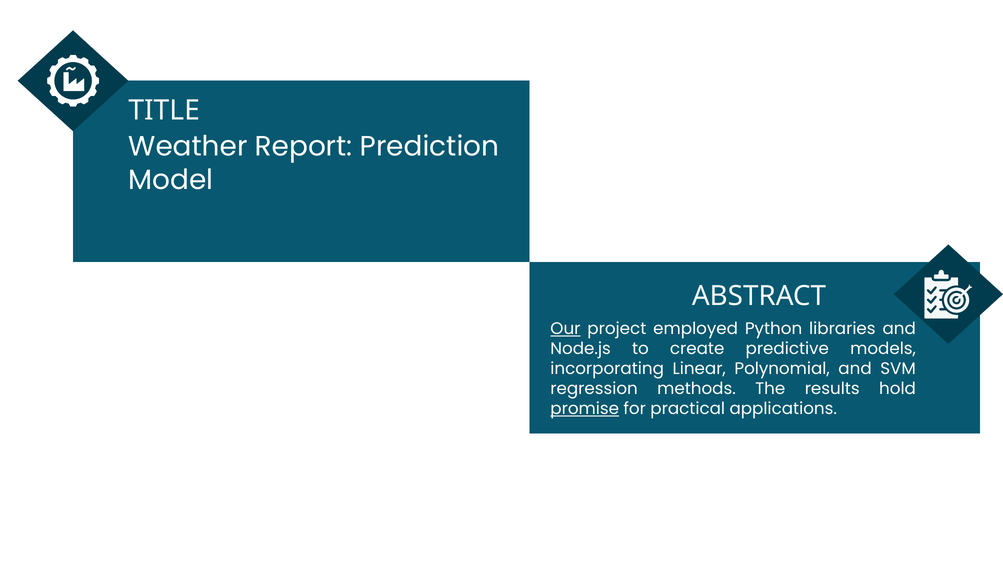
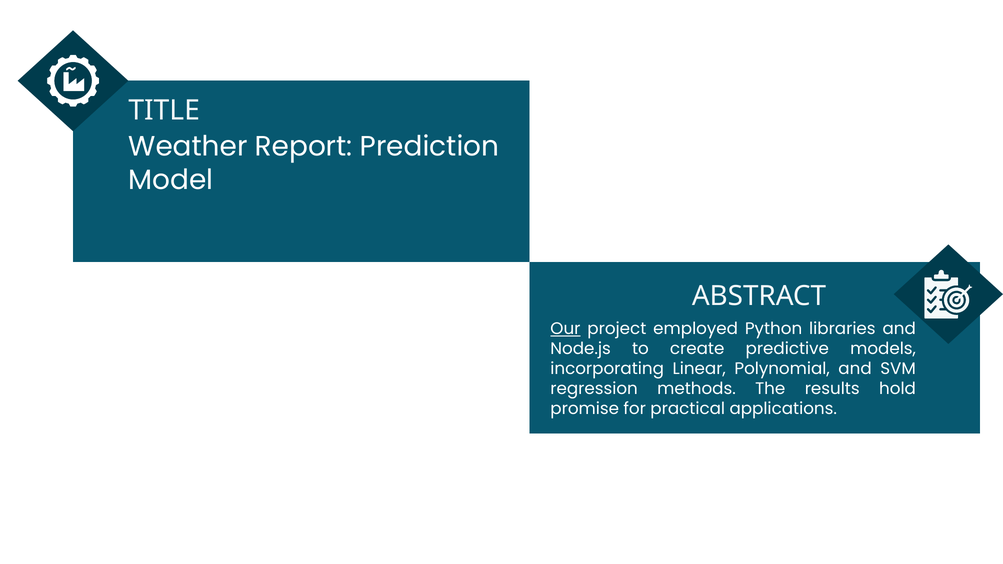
promise underline: present -> none (585, 409)
